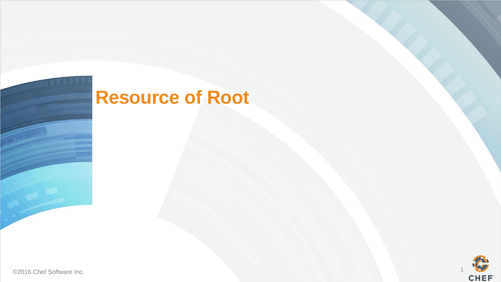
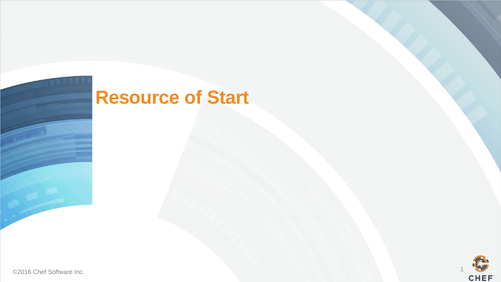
Root: Root -> Start (228, 97)
